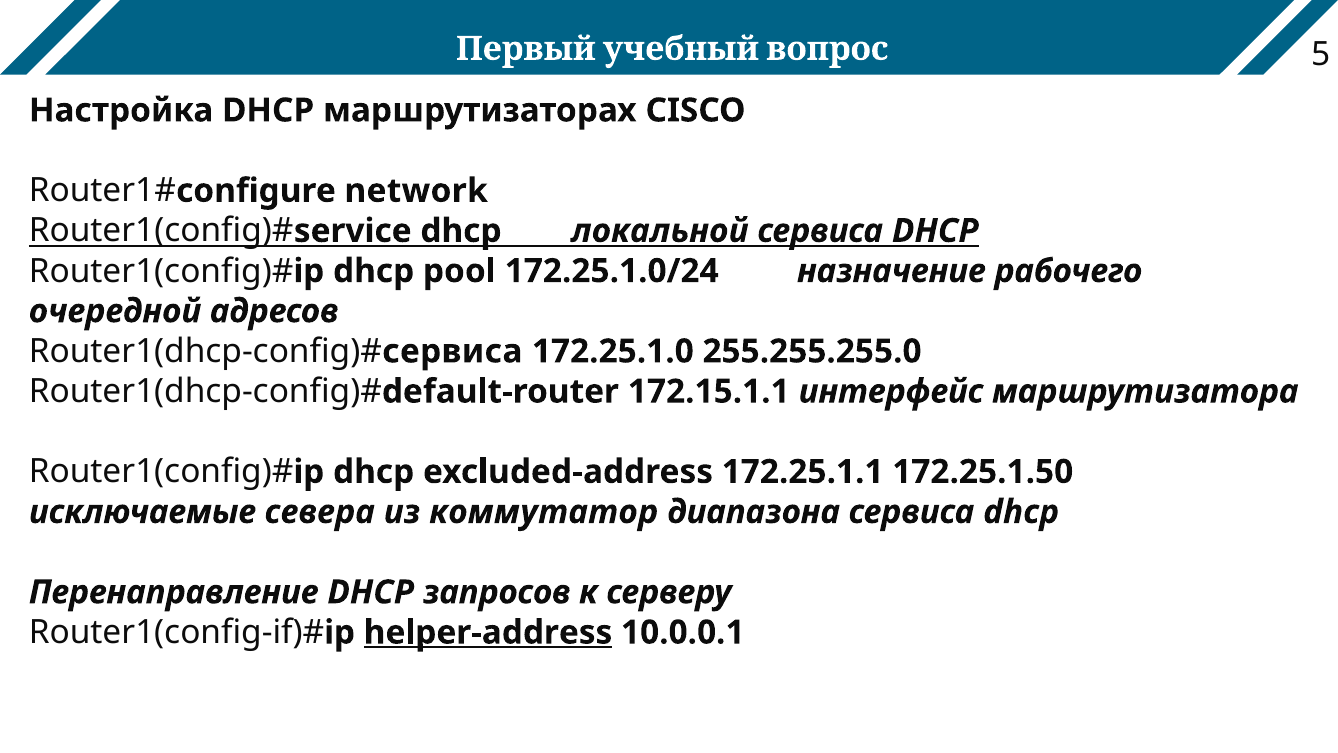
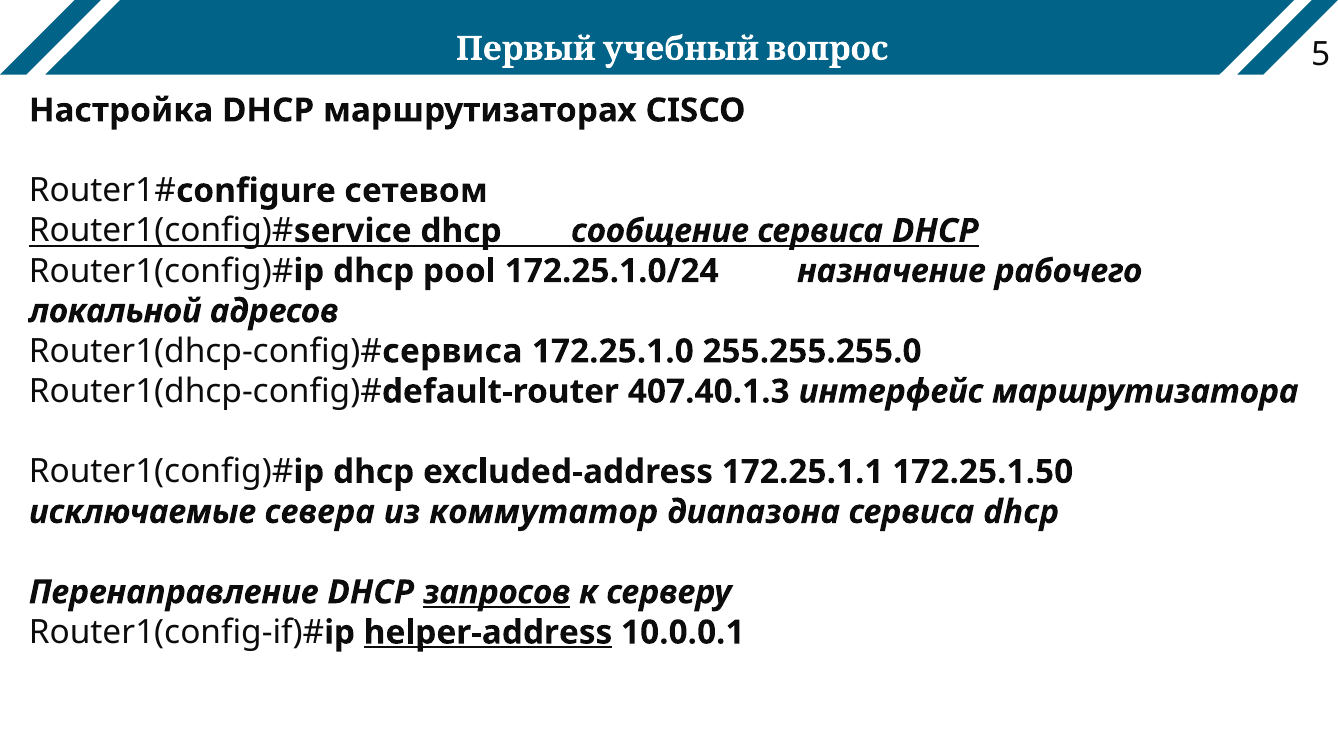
network: network -> сетевом (416, 191)
локальной: локальной -> сообщение (660, 231)
очередной: очередной -> локальной (115, 311)
172.15.1.1: 172.15.1.1 -> 407.40.1.3 (709, 391)
запросов underline: none -> present (497, 592)
